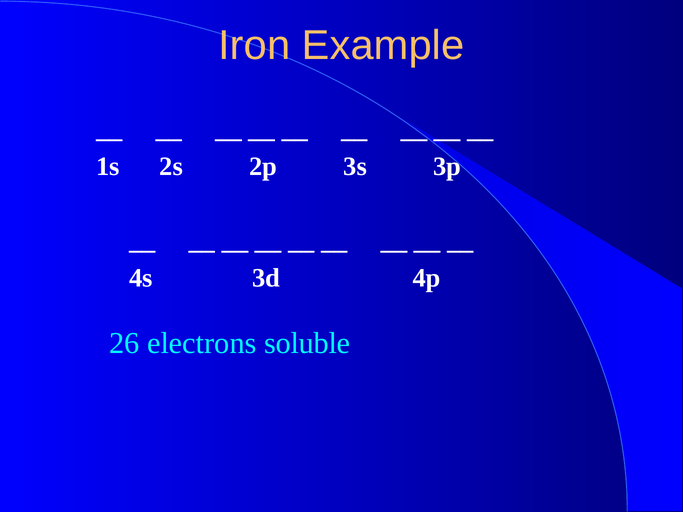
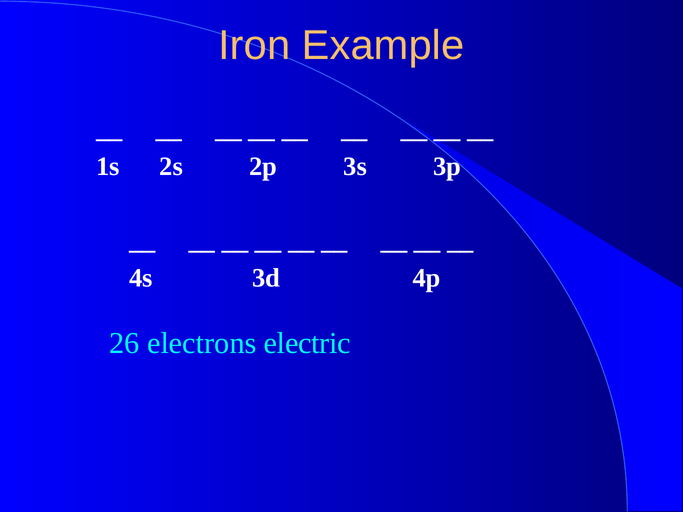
soluble: soluble -> electric (307, 343)
